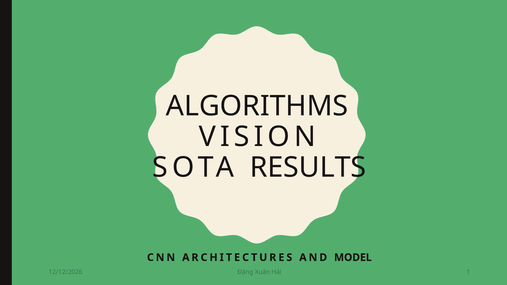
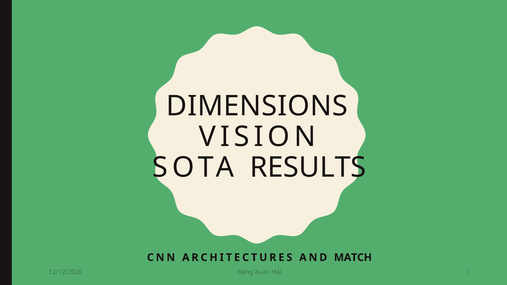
ALGORITHMS: ALGORITHMS -> DIMENSIONS (257, 106)
MODEL: MODEL -> MATCH (353, 258)
